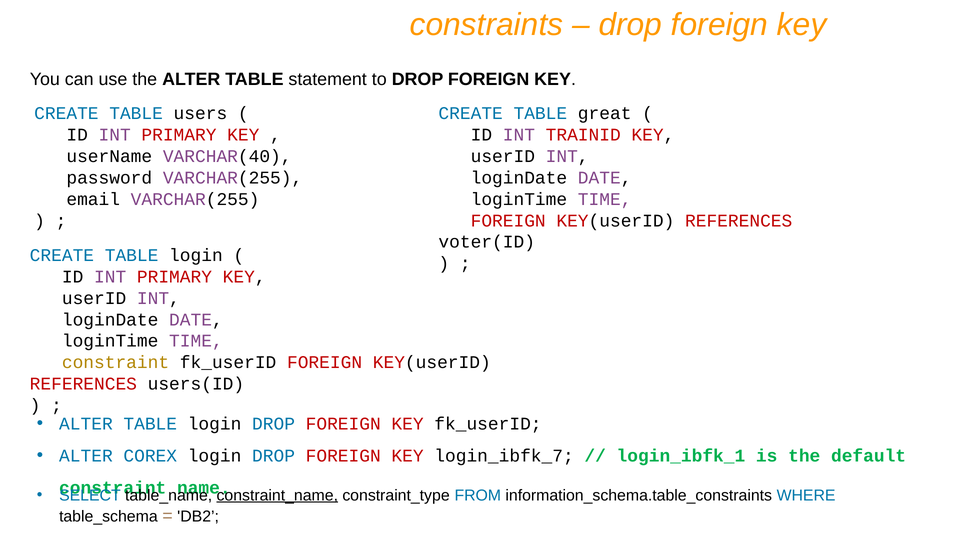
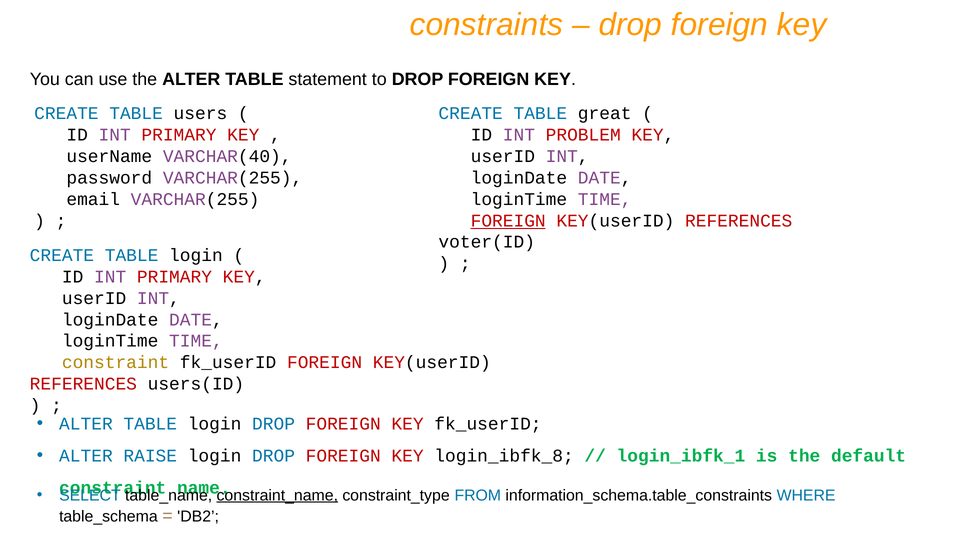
TRAINID: TRAINID -> PROBLEM (583, 135)
FOREIGN underline: none -> present (508, 221)
COREX: COREX -> RAISE (150, 456)
login_ibfk_7: login_ibfk_7 -> login_ibfk_8 (504, 456)
